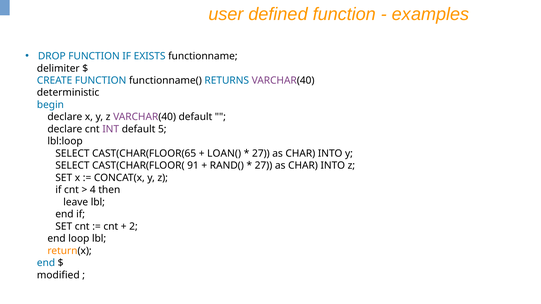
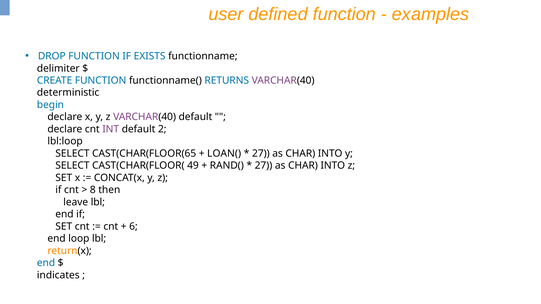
5: 5 -> 2 (162, 129)
91: 91 -> 49 (193, 166)
4: 4 -> 8 (93, 190)
2: 2 -> 6 (134, 227)
modified: modified -> indicates (58, 275)
